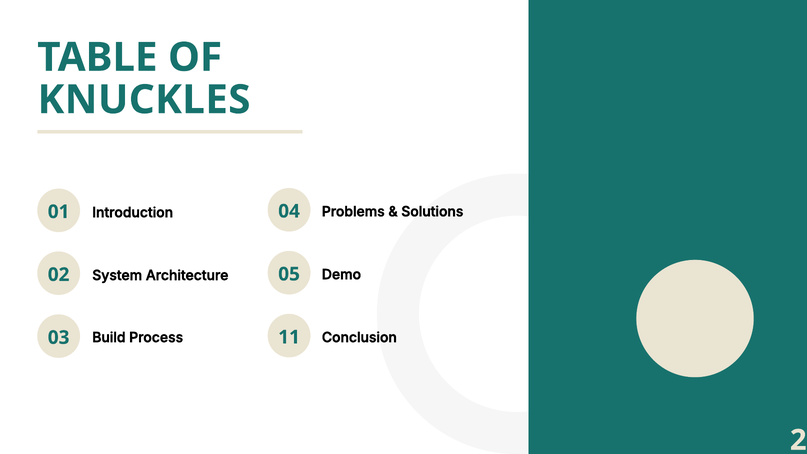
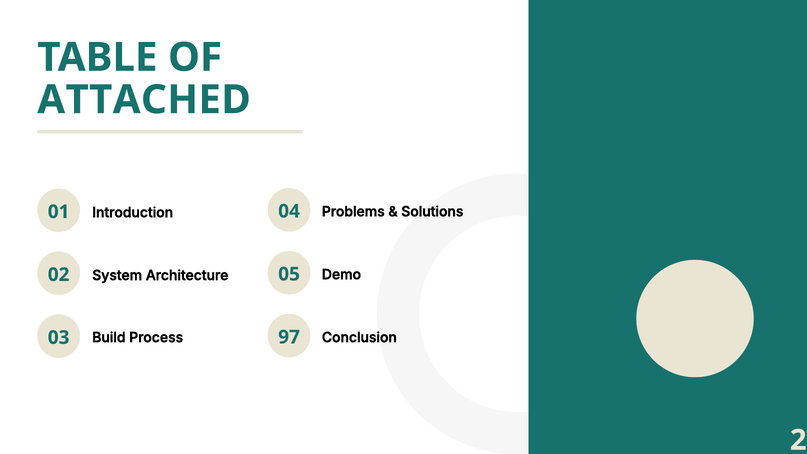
KNUCKLES: KNUCKLES -> ATTACHED (144, 100)
11: 11 -> 97 (289, 337)
